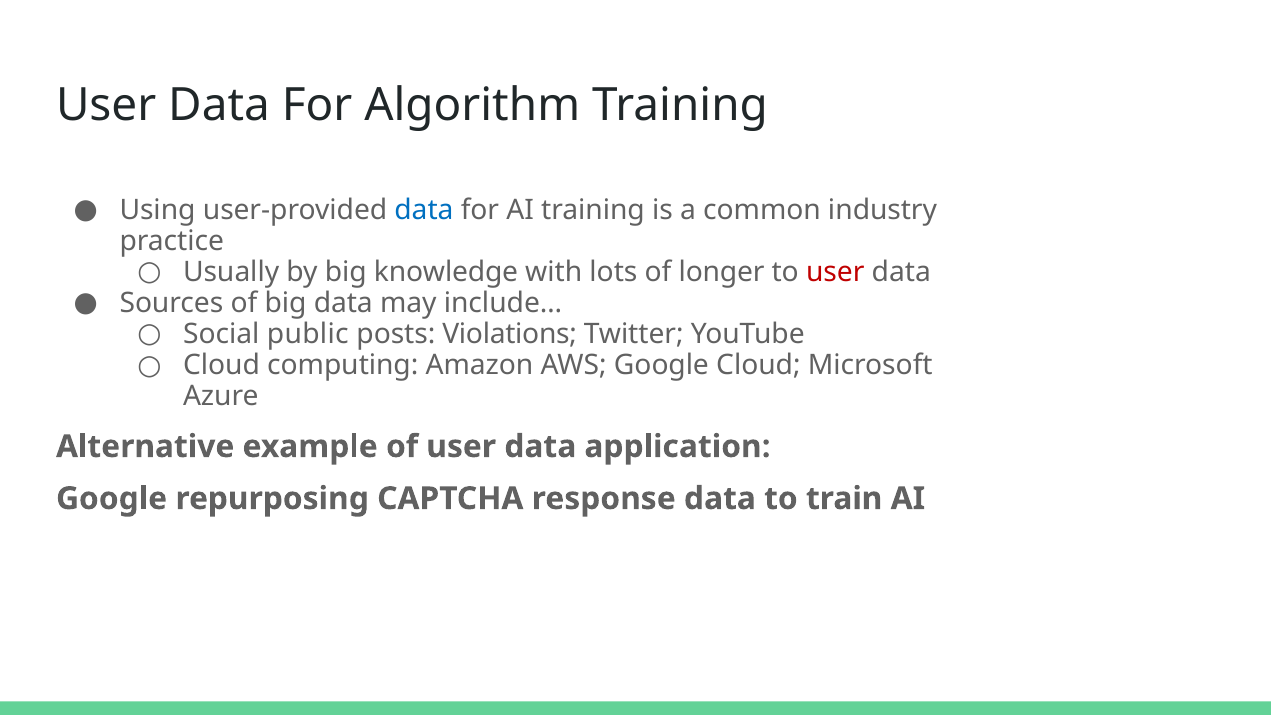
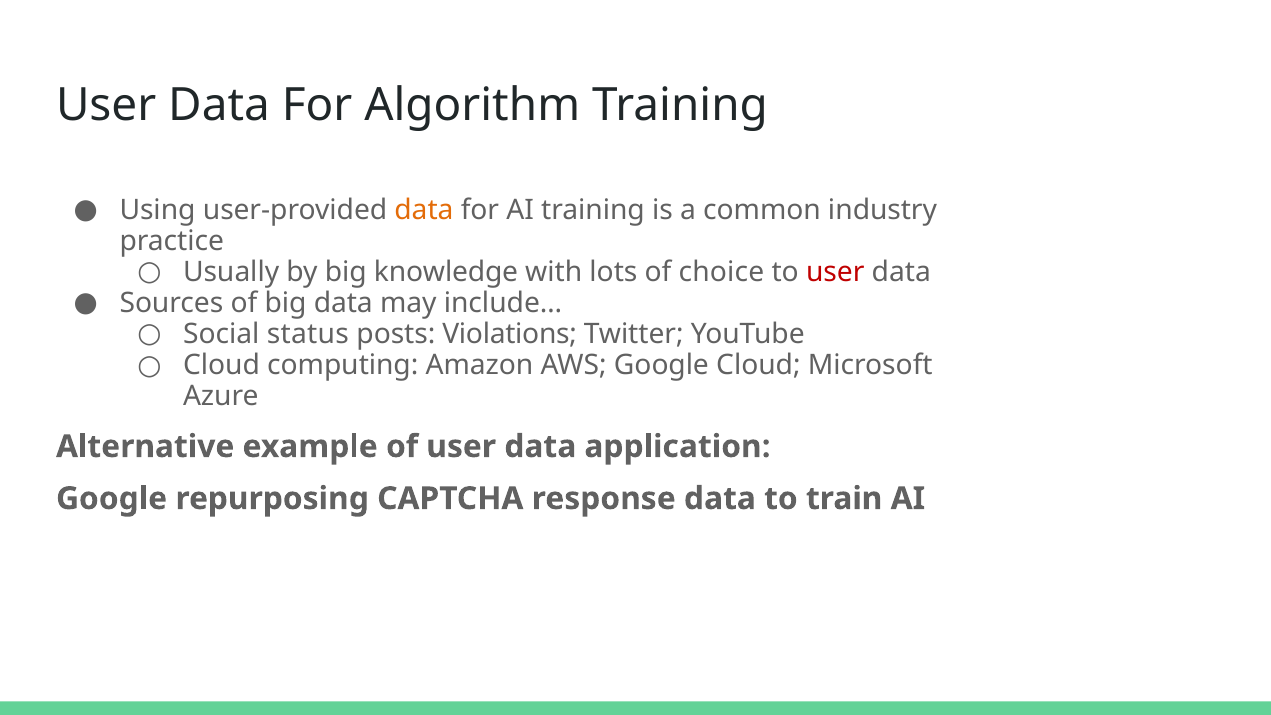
data colour: blue -> orange (424, 210)
longer: longer -> choice (721, 272)
public: public -> status (308, 334)
